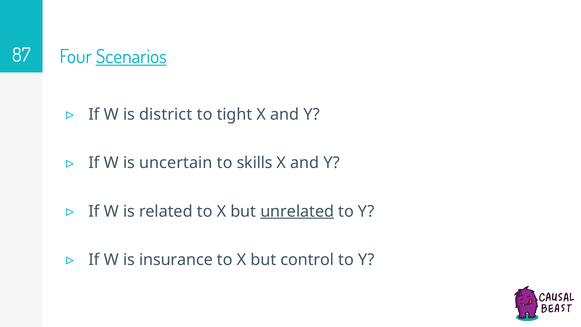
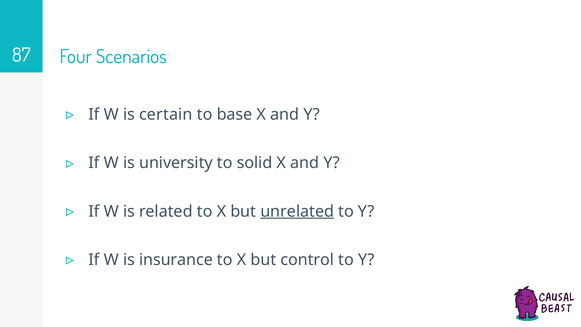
Scenarios underline: present -> none (131, 57)
district: district -> certain (166, 114)
tight: tight -> base (235, 114)
uncertain: uncertain -> university (176, 163)
skills: skills -> solid (255, 163)
